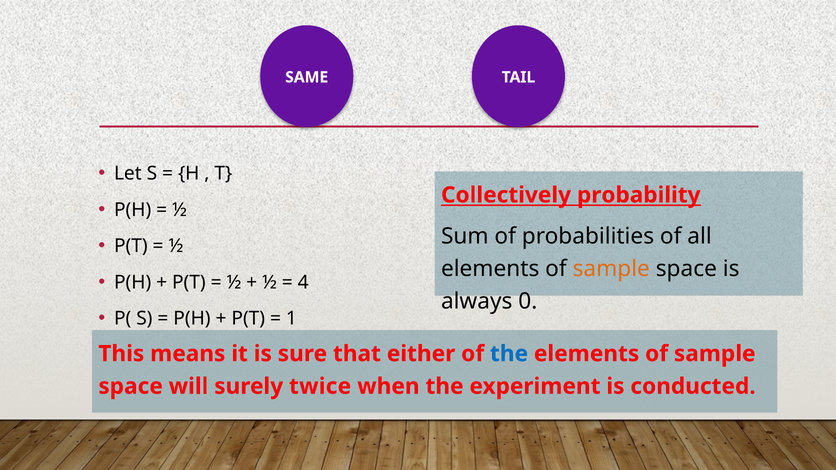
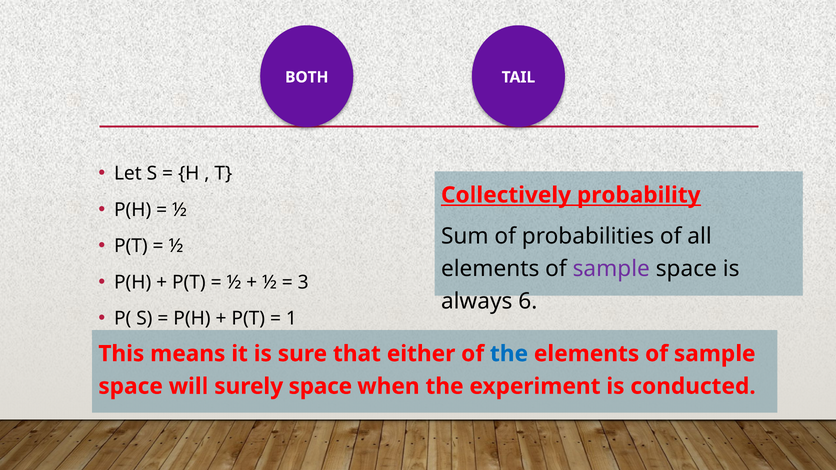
SAME: SAME -> BOTH (307, 77)
sample colour: orange -> purple (611, 269)
4: 4 -> 3 (303, 282)
0: 0 -> 6 (528, 302)
surely twice: twice -> space (320, 386)
